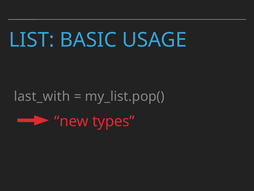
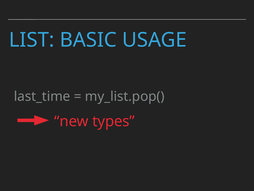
last_with: last_with -> last_time (42, 96)
